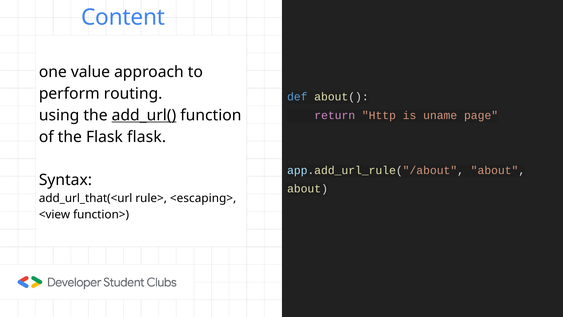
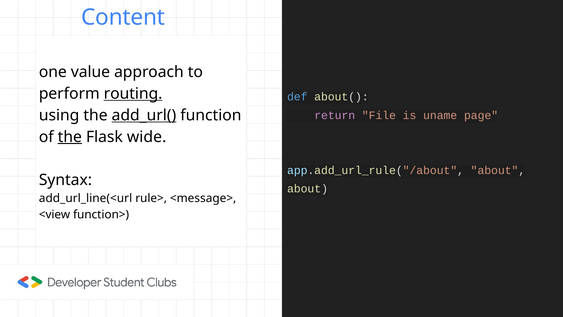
routing underline: none -> present (133, 94)
Http: Http -> File (379, 115)
the underline: none -> present (70, 137)
Flask flask: flask -> wide (147, 137)
add_url_that(<url: add_url_that(<url -> add_url_line(<url (86, 198)
<escaping>: <escaping> -> <message> (203, 198)
